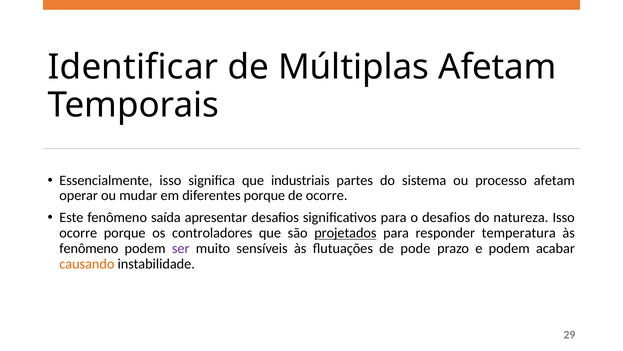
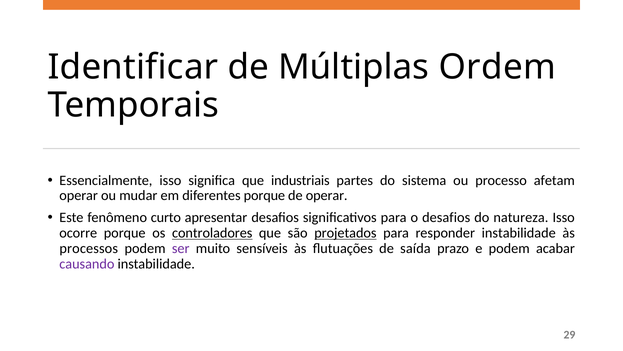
Múltiplas Afetam: Afetam -> Ordem (497, 67)
de ocorre: ocorre -> operar (327, 195)
saída: saída -> curto (166, 217)
controladores underline: none -> present (212, 233)
responder temperatura: temperatura -> instabilidade (519, 233)
fenômeno: fenômeno -> processos (89, 248)
pode: pode -> saída (415, 248)
causando colour: orange -> purple (87, 264)
